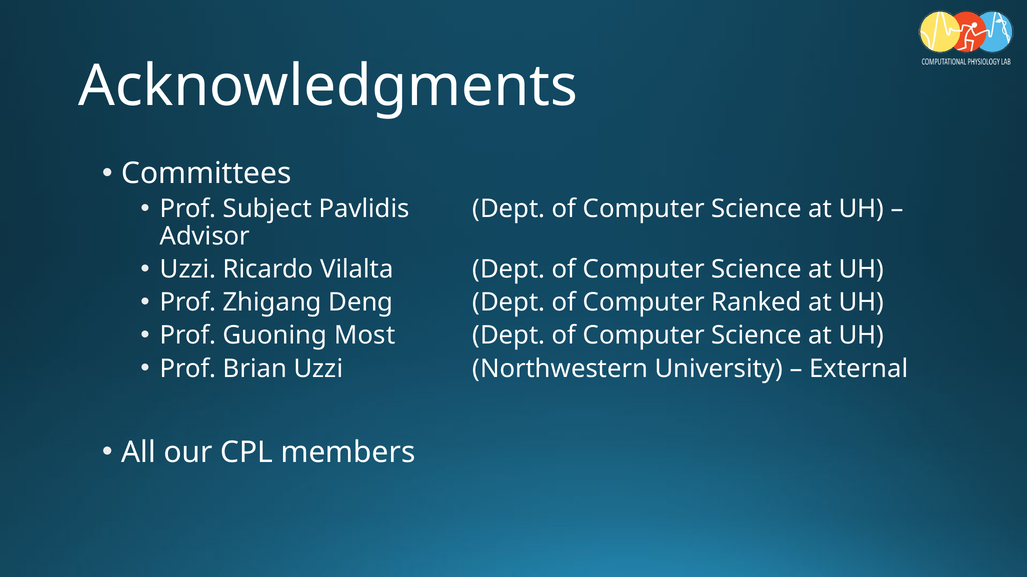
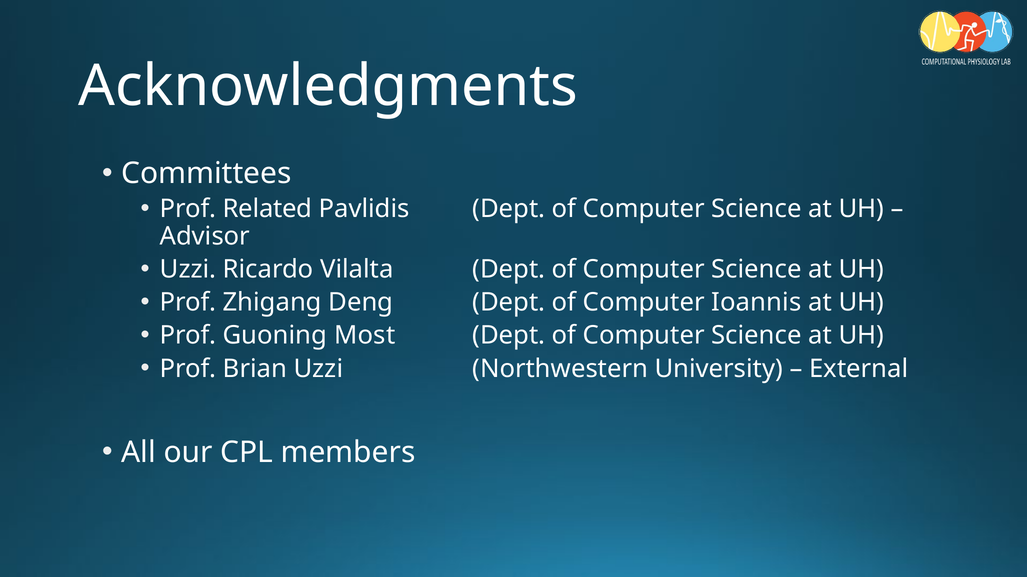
Subject: Subject -> Related (268, 209)
Ranked: Ranked -> Ioannis (756, 303)
